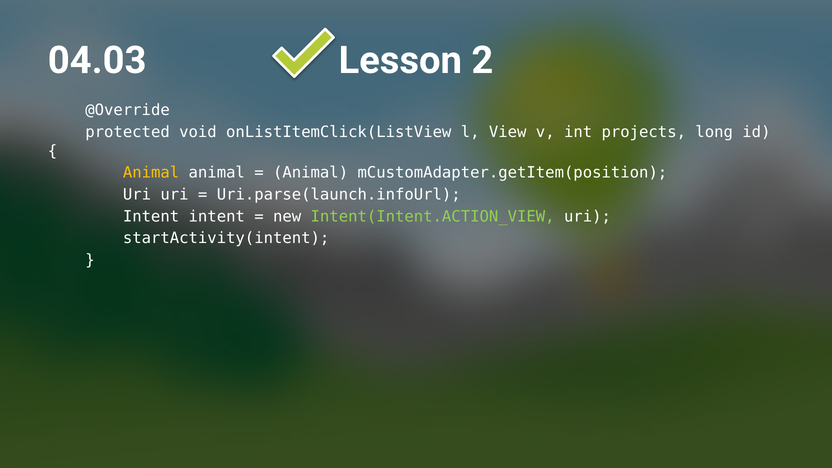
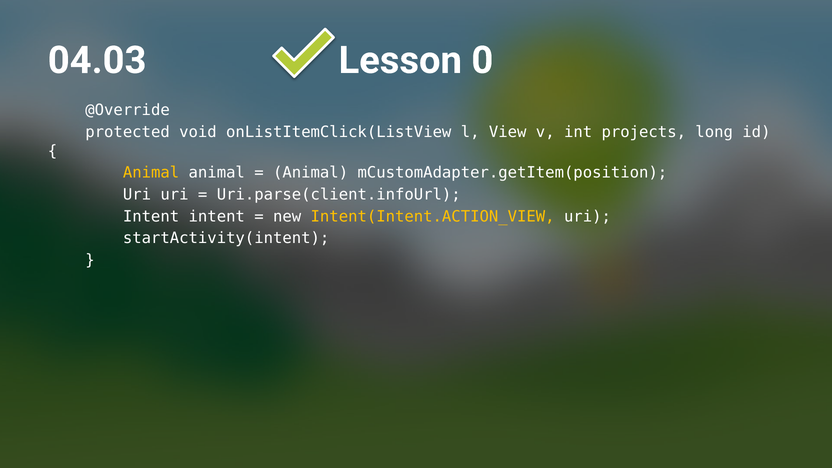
2: 2 -> 0 (482, 60)
Uri.parse(launch.infoUrl: Uri.parse(launch.infoUrl -> Uri.parse(client.infoUrl (339, 195)
Intent(Intent.ACTION_VIEW colour: light green -> yellow (433, 216)
